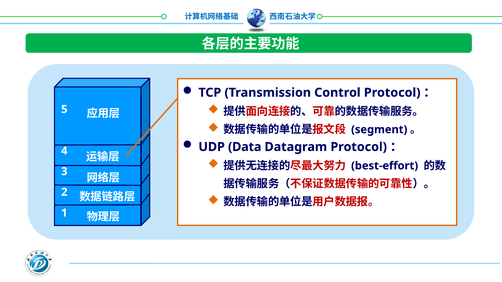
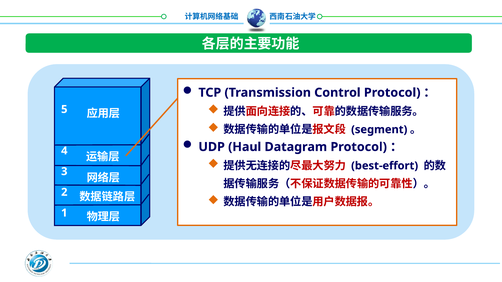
Data: Data -> Haul (245, 147)
